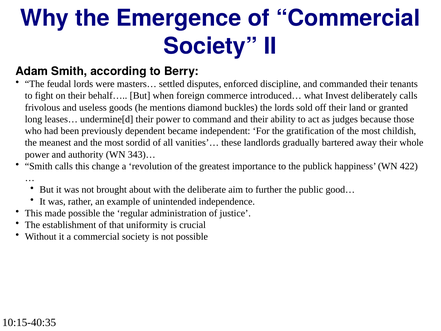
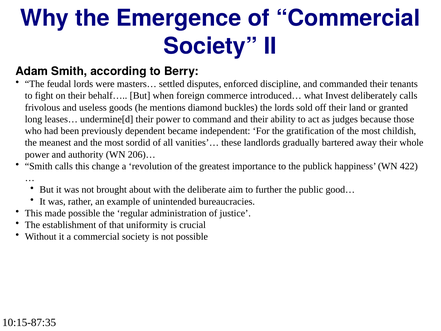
343)…: 343)… -> 206)… (142, 154)
independence: independence -> bureaucracies (227, 201)
10:15-40:35: 10:15-40:35 -> 10:15-87:35 (29, 322)
